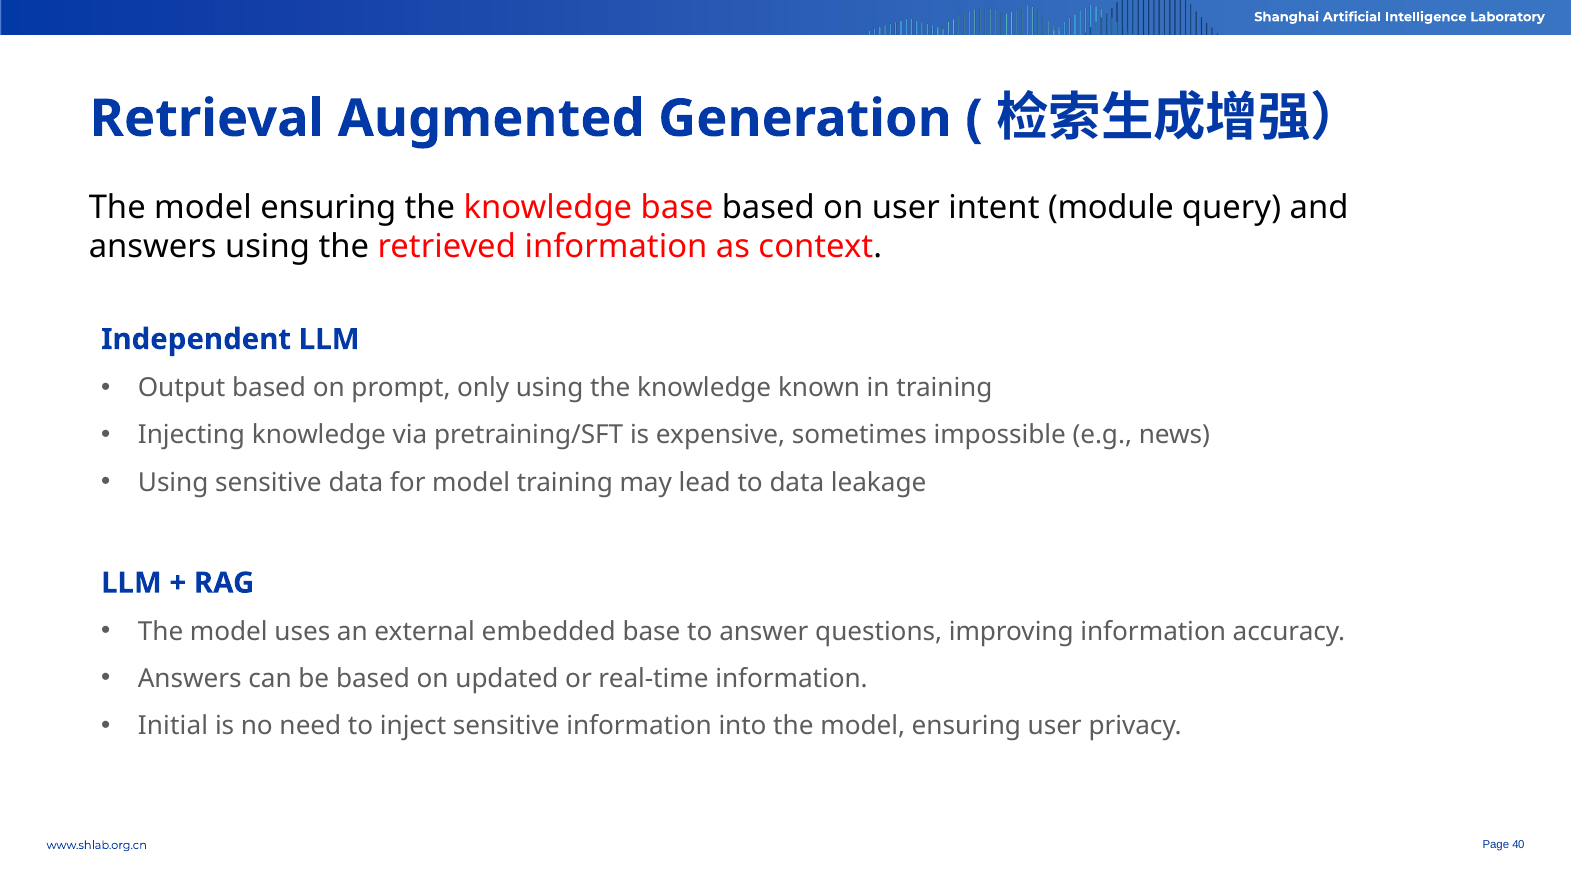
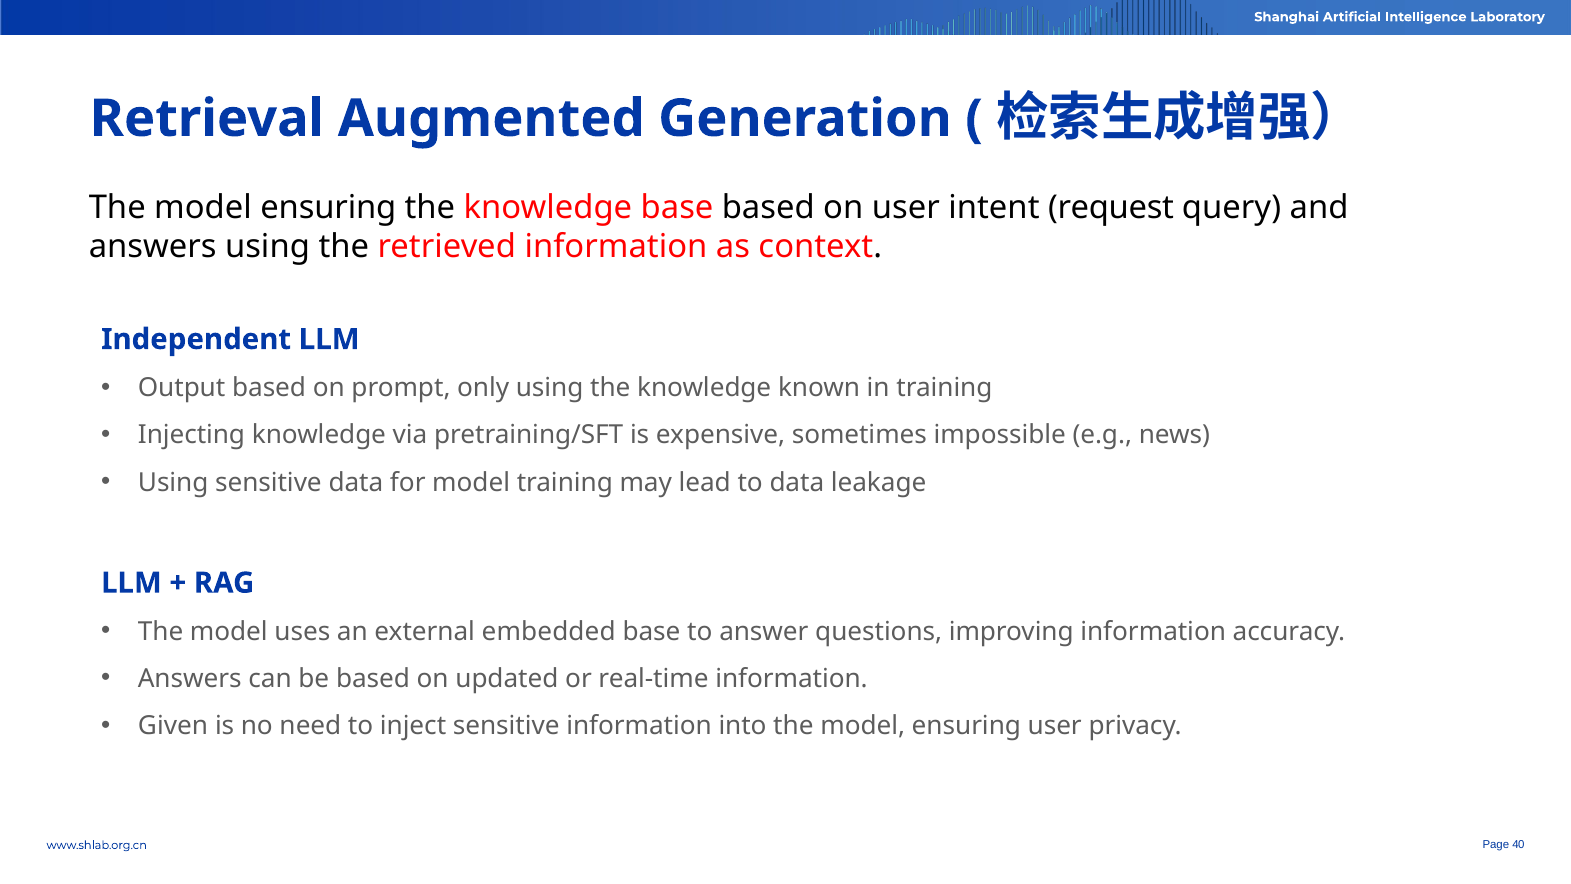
module: module -> request (1111, 207)
Initial: Initial -> Given (173, 726)
